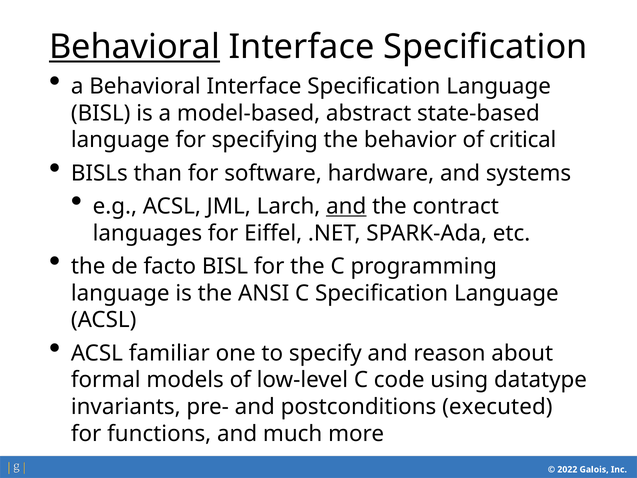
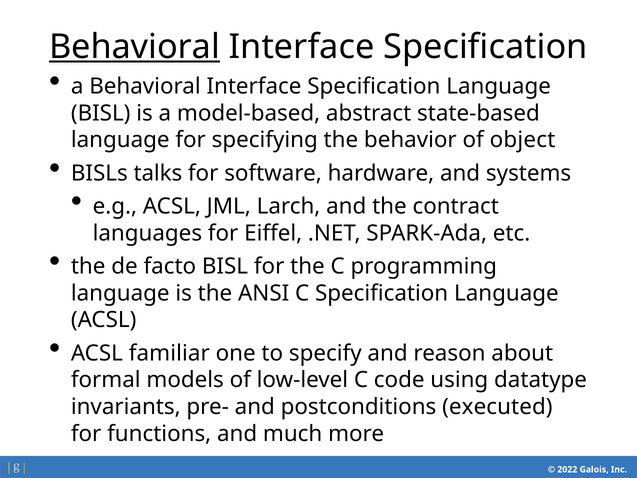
critical: critical -> object (523, 140)
than: than -> talks (158, 173)
and underline: present -> none (346, 206)
